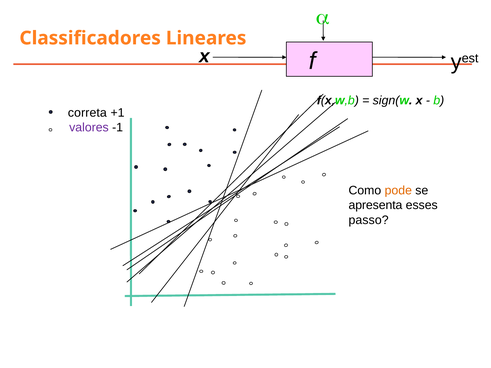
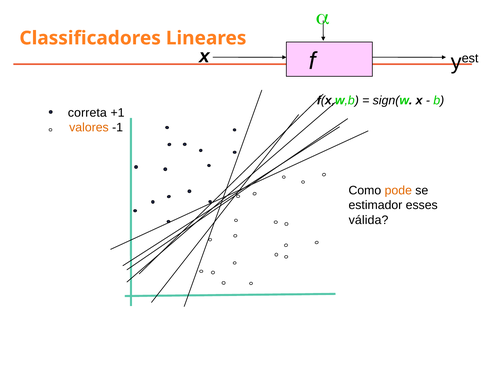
valores colour: purple -> orange (89, 128)
apresenta: apresenta -> estimador (375, 205)
passo: passo -> válida (369, 220)
